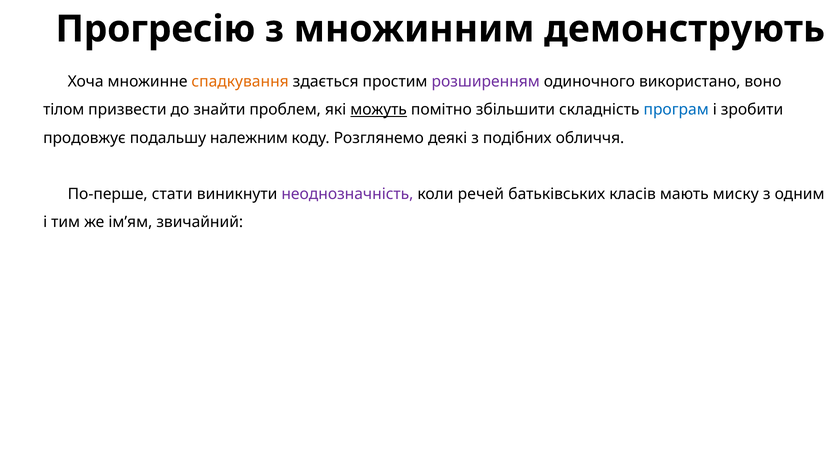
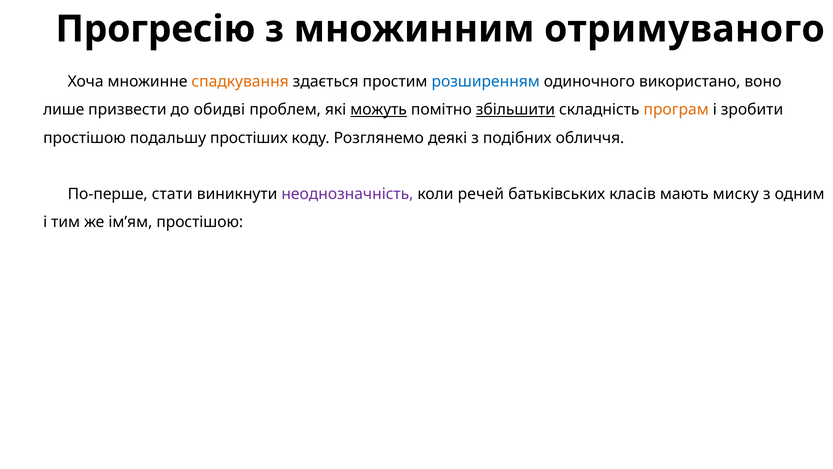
демонструють: демонструють -> отримуваного (684, 29)
розширенням colour: purple -> blue (486, 82)
тілом: тілом -> лише (64, 110)
знайти: знайти -> обидві (219, 110)
збільшити underline: none -> present (515, 110)
програм colour: blue -> orange (676, 110)
продовжує: продовжує -> простішою (84, 138)
належним: належним -> простіших (249, 138)
ім’ям звичайний: звичайний -> простішою (200, 222)
